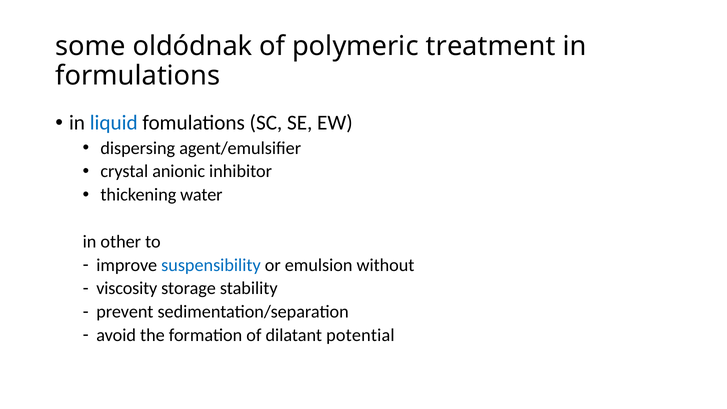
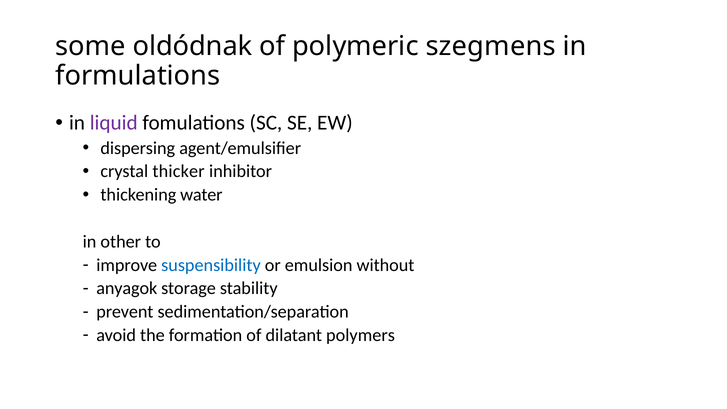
treatment: treatment -> szegmens (491, 46)
liquid colour: blue -> purple (114, 123)
anionic: anionic -> thicker (179, 171)
viscosity: viscosity -> anyagok (127, 288)
potential: potential -> polymers (360, 335)
